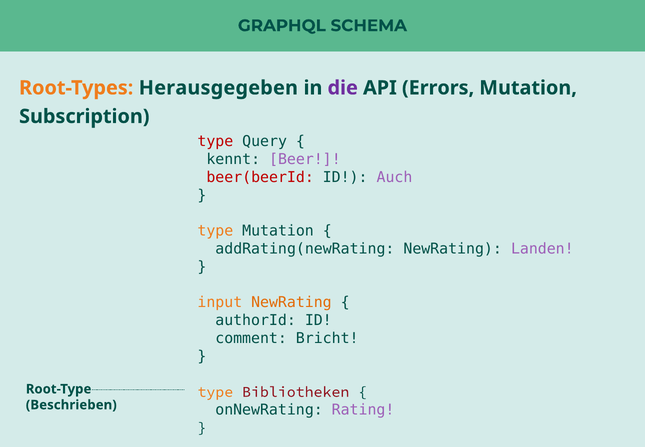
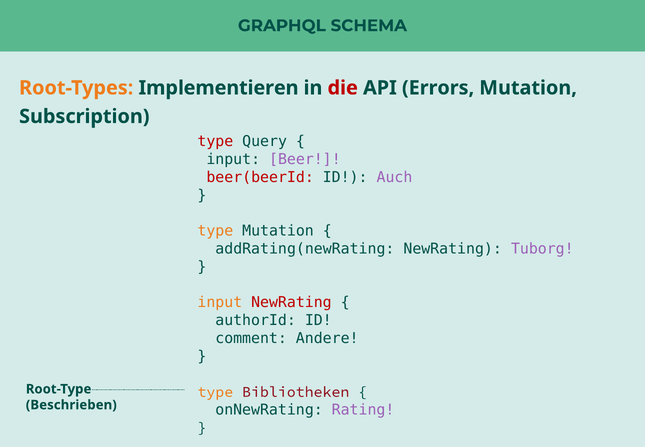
Herausgegeben: Herausgegeben -> Implementieren (219, 88)
die colour: purple -> red (343, 88)
kennt: kennt -> input (233, 159)
Landen: Landen -> Tuborg (542, 249)
NewRating colour: orange -> red (291, 302)
Bricht: Bricht -> Andere (327, 338)
